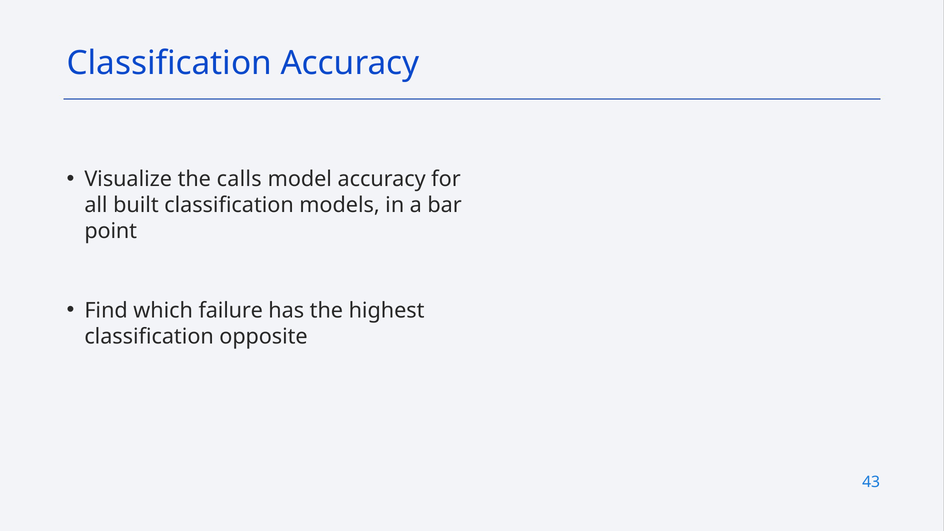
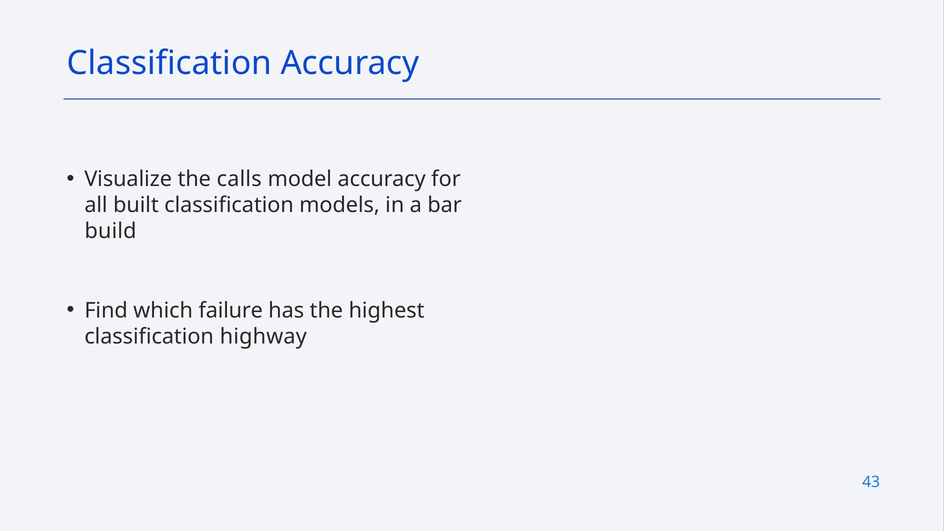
point: point -> build (111, 231)
opposite: opposite -> highway (263, 336)
